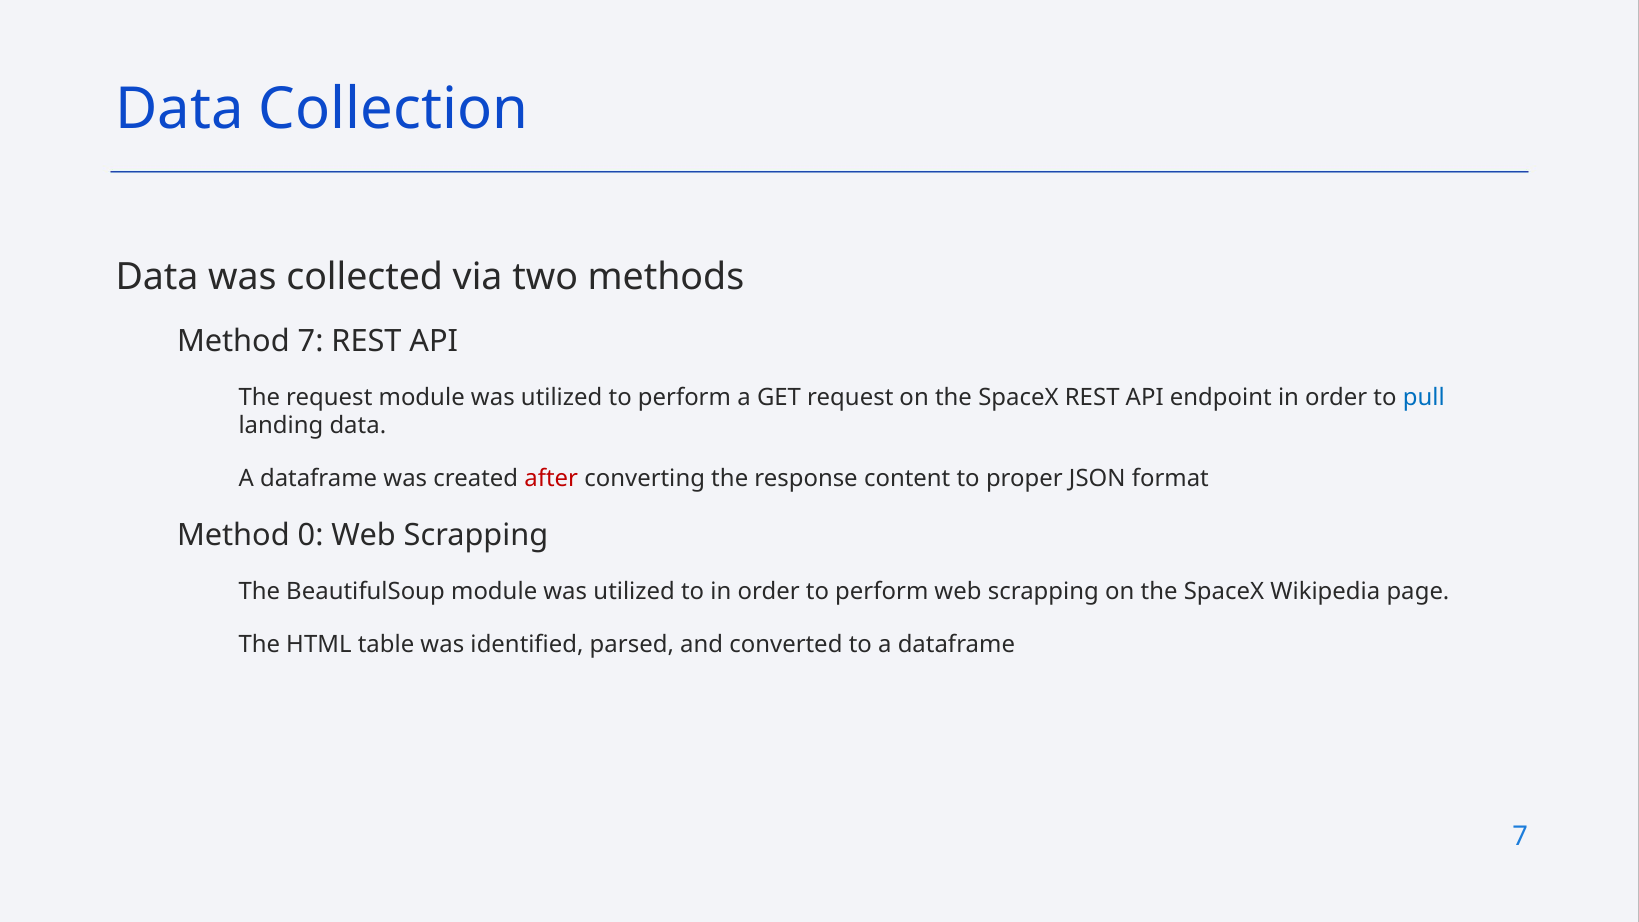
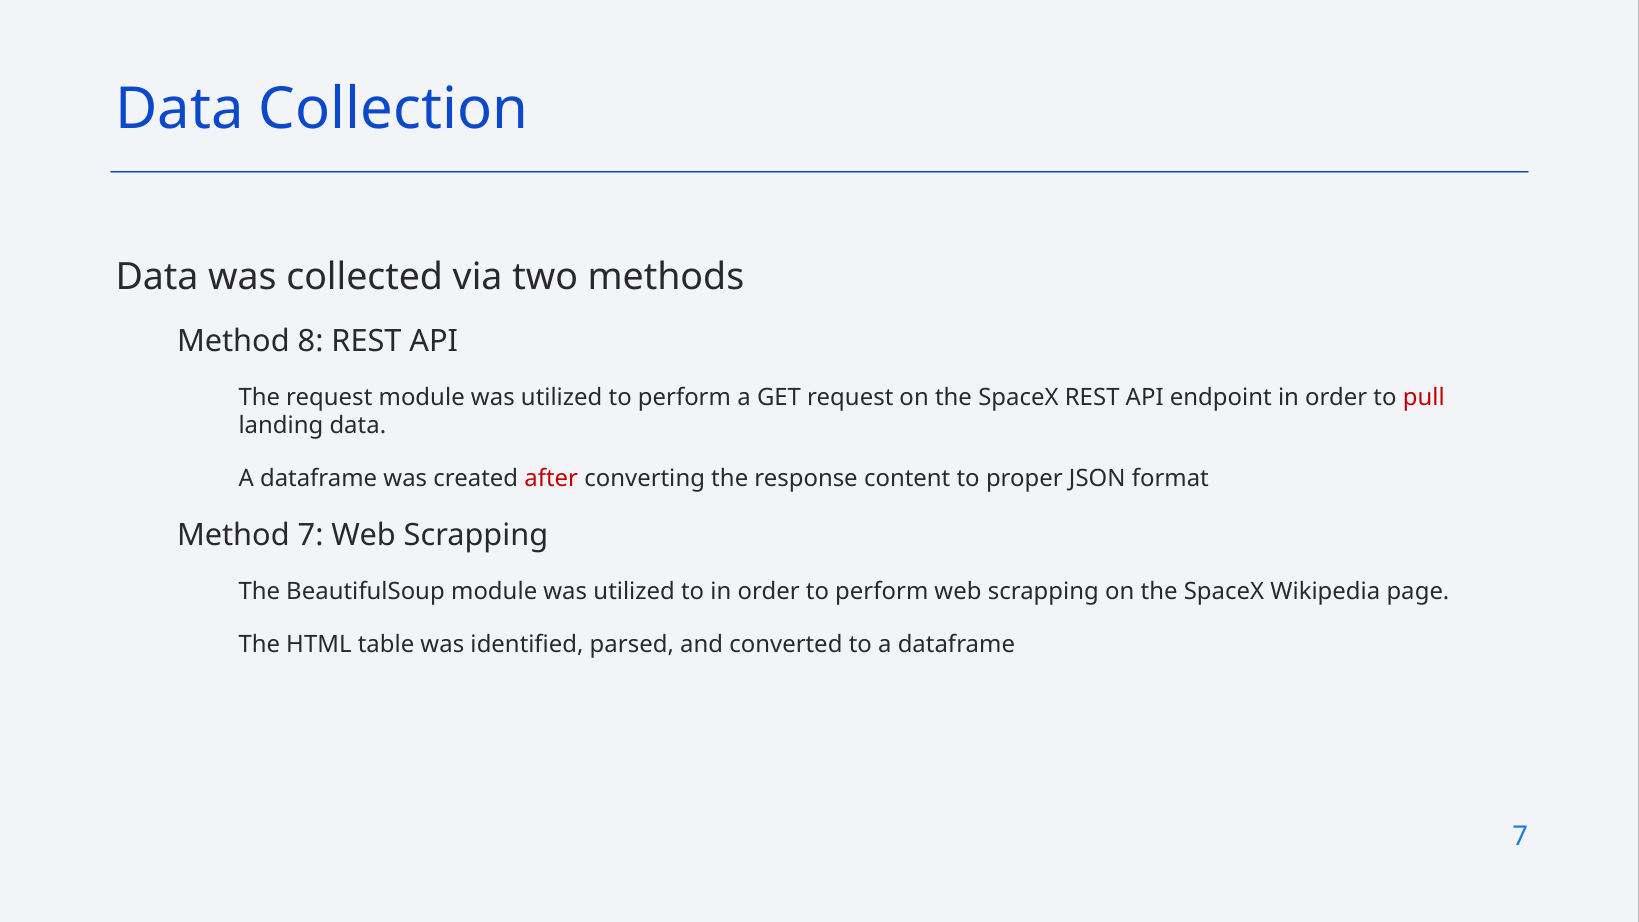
Method 7: 7 -> 8 (311, 341)
pull colour: blue -> red (1424, 397)
Method 0: 0 -> 7 (311, 536)
